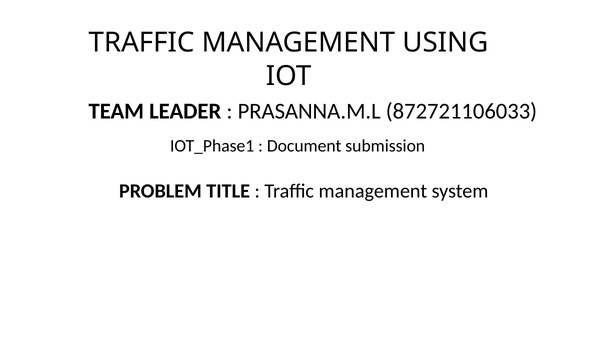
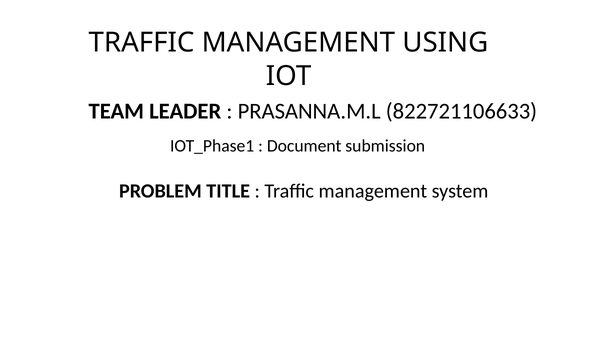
872721106033: 872721106033 -> 822721106633 (461, 111)
